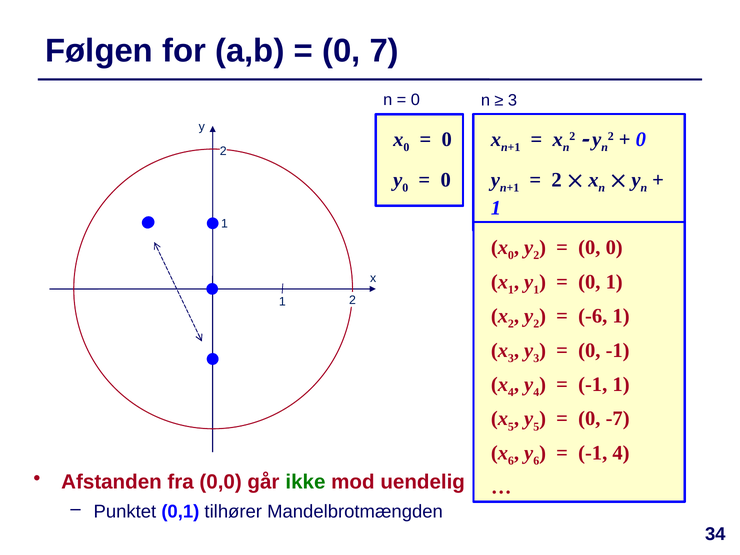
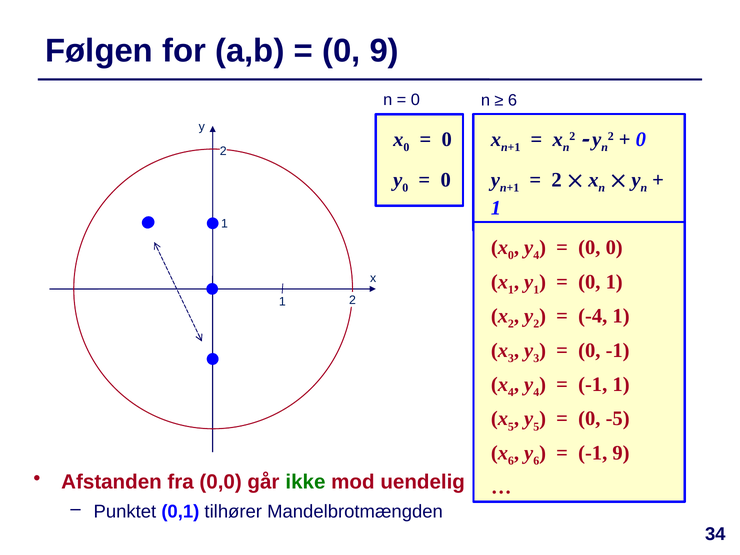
0 7: 7 -> 9 (384, 51)
3: 3 -> 6 (513, 100)
2: 2 -> 4 (536, 256)
-6: -6 -> -4 (593, 316)
-7: -7 -> -5 (618, 419)
-1 4: 4 -> 9 (621, 453)
